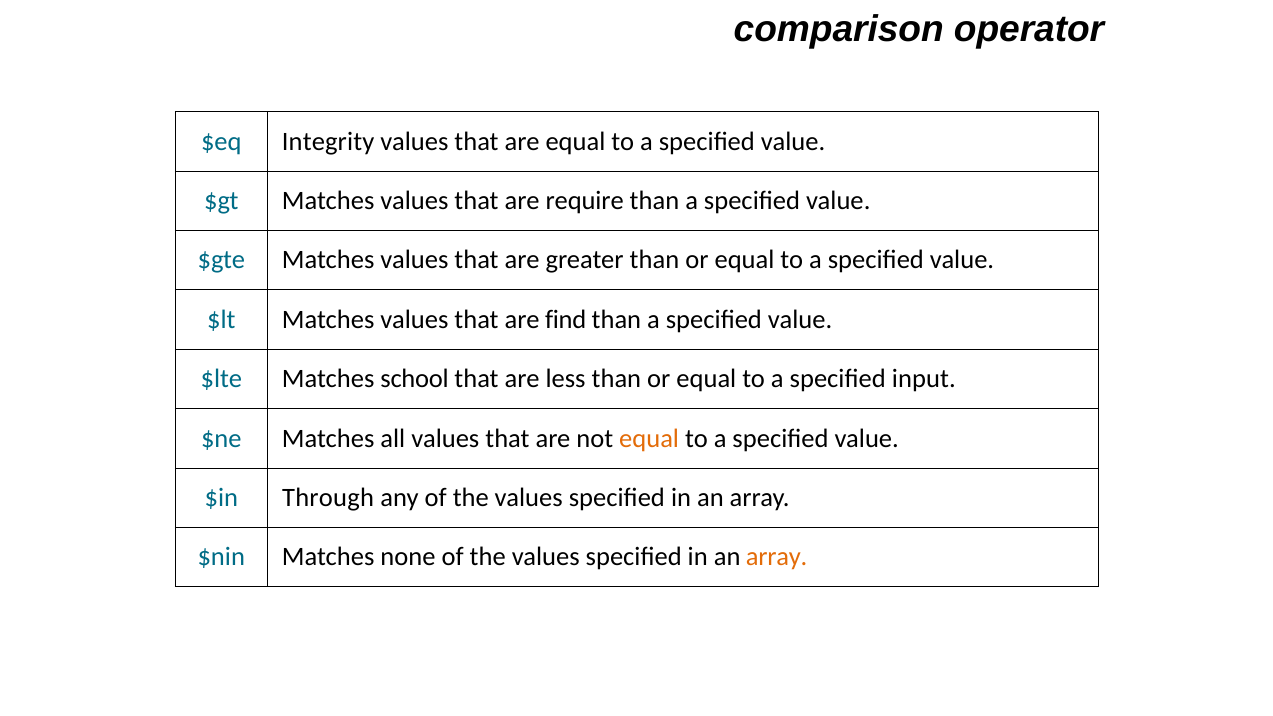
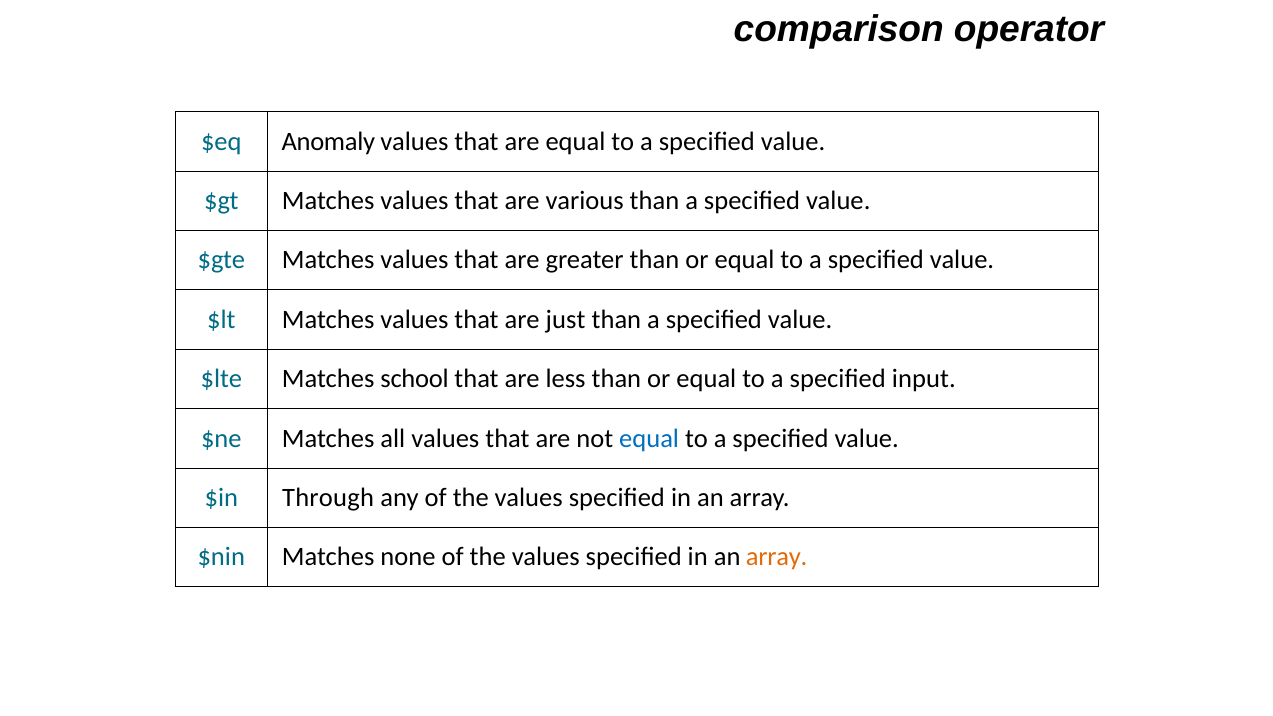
Integrity: Integrity -> Anomaly (328, 141)
require: require -> various (585, 201)
find: find -> just (566, 320)
equal colour: orange -> blue (649, 438)
